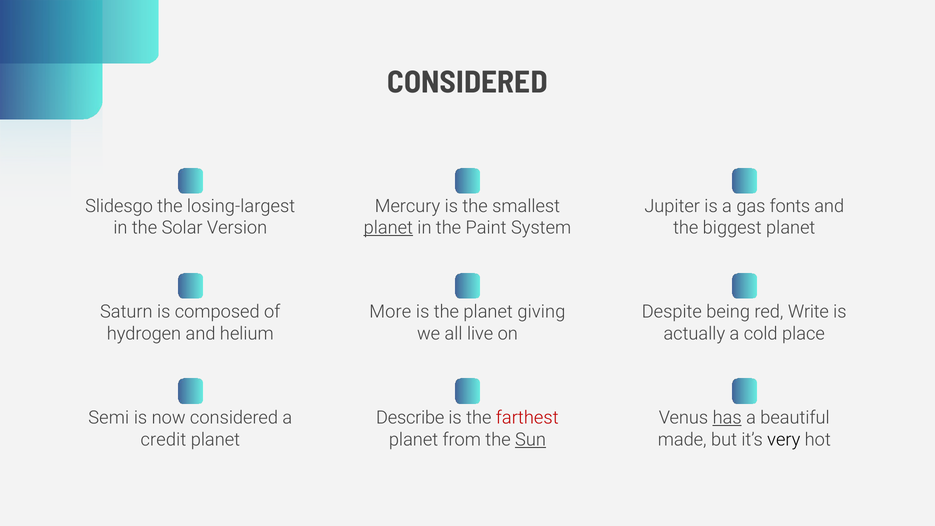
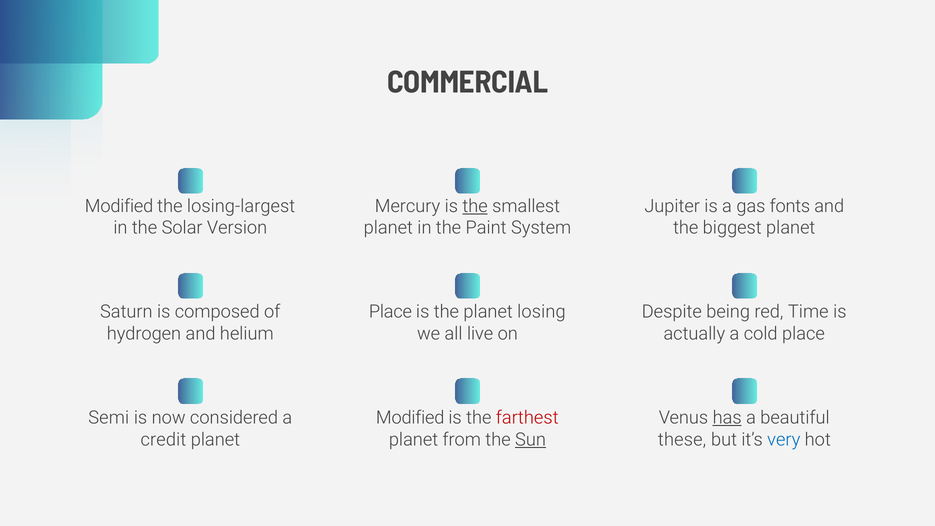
CONSIDERED: CONSIDERED -> COMMERCIAL (468, 82)
Slidesgo: Slidesgo -> Modified (119, 206)
the underline: none -> present (475, 206)
planet underline: present -> none (388, 228)
More: More -> Place (390, 312)
giving: giving -> losing (541, 312)
Write: Write -> Time (808, 312)
Describe: Describe -> Modified (410, 418)
made: made -> these (682, 440)
very colour: black -> blue (784, 440)
